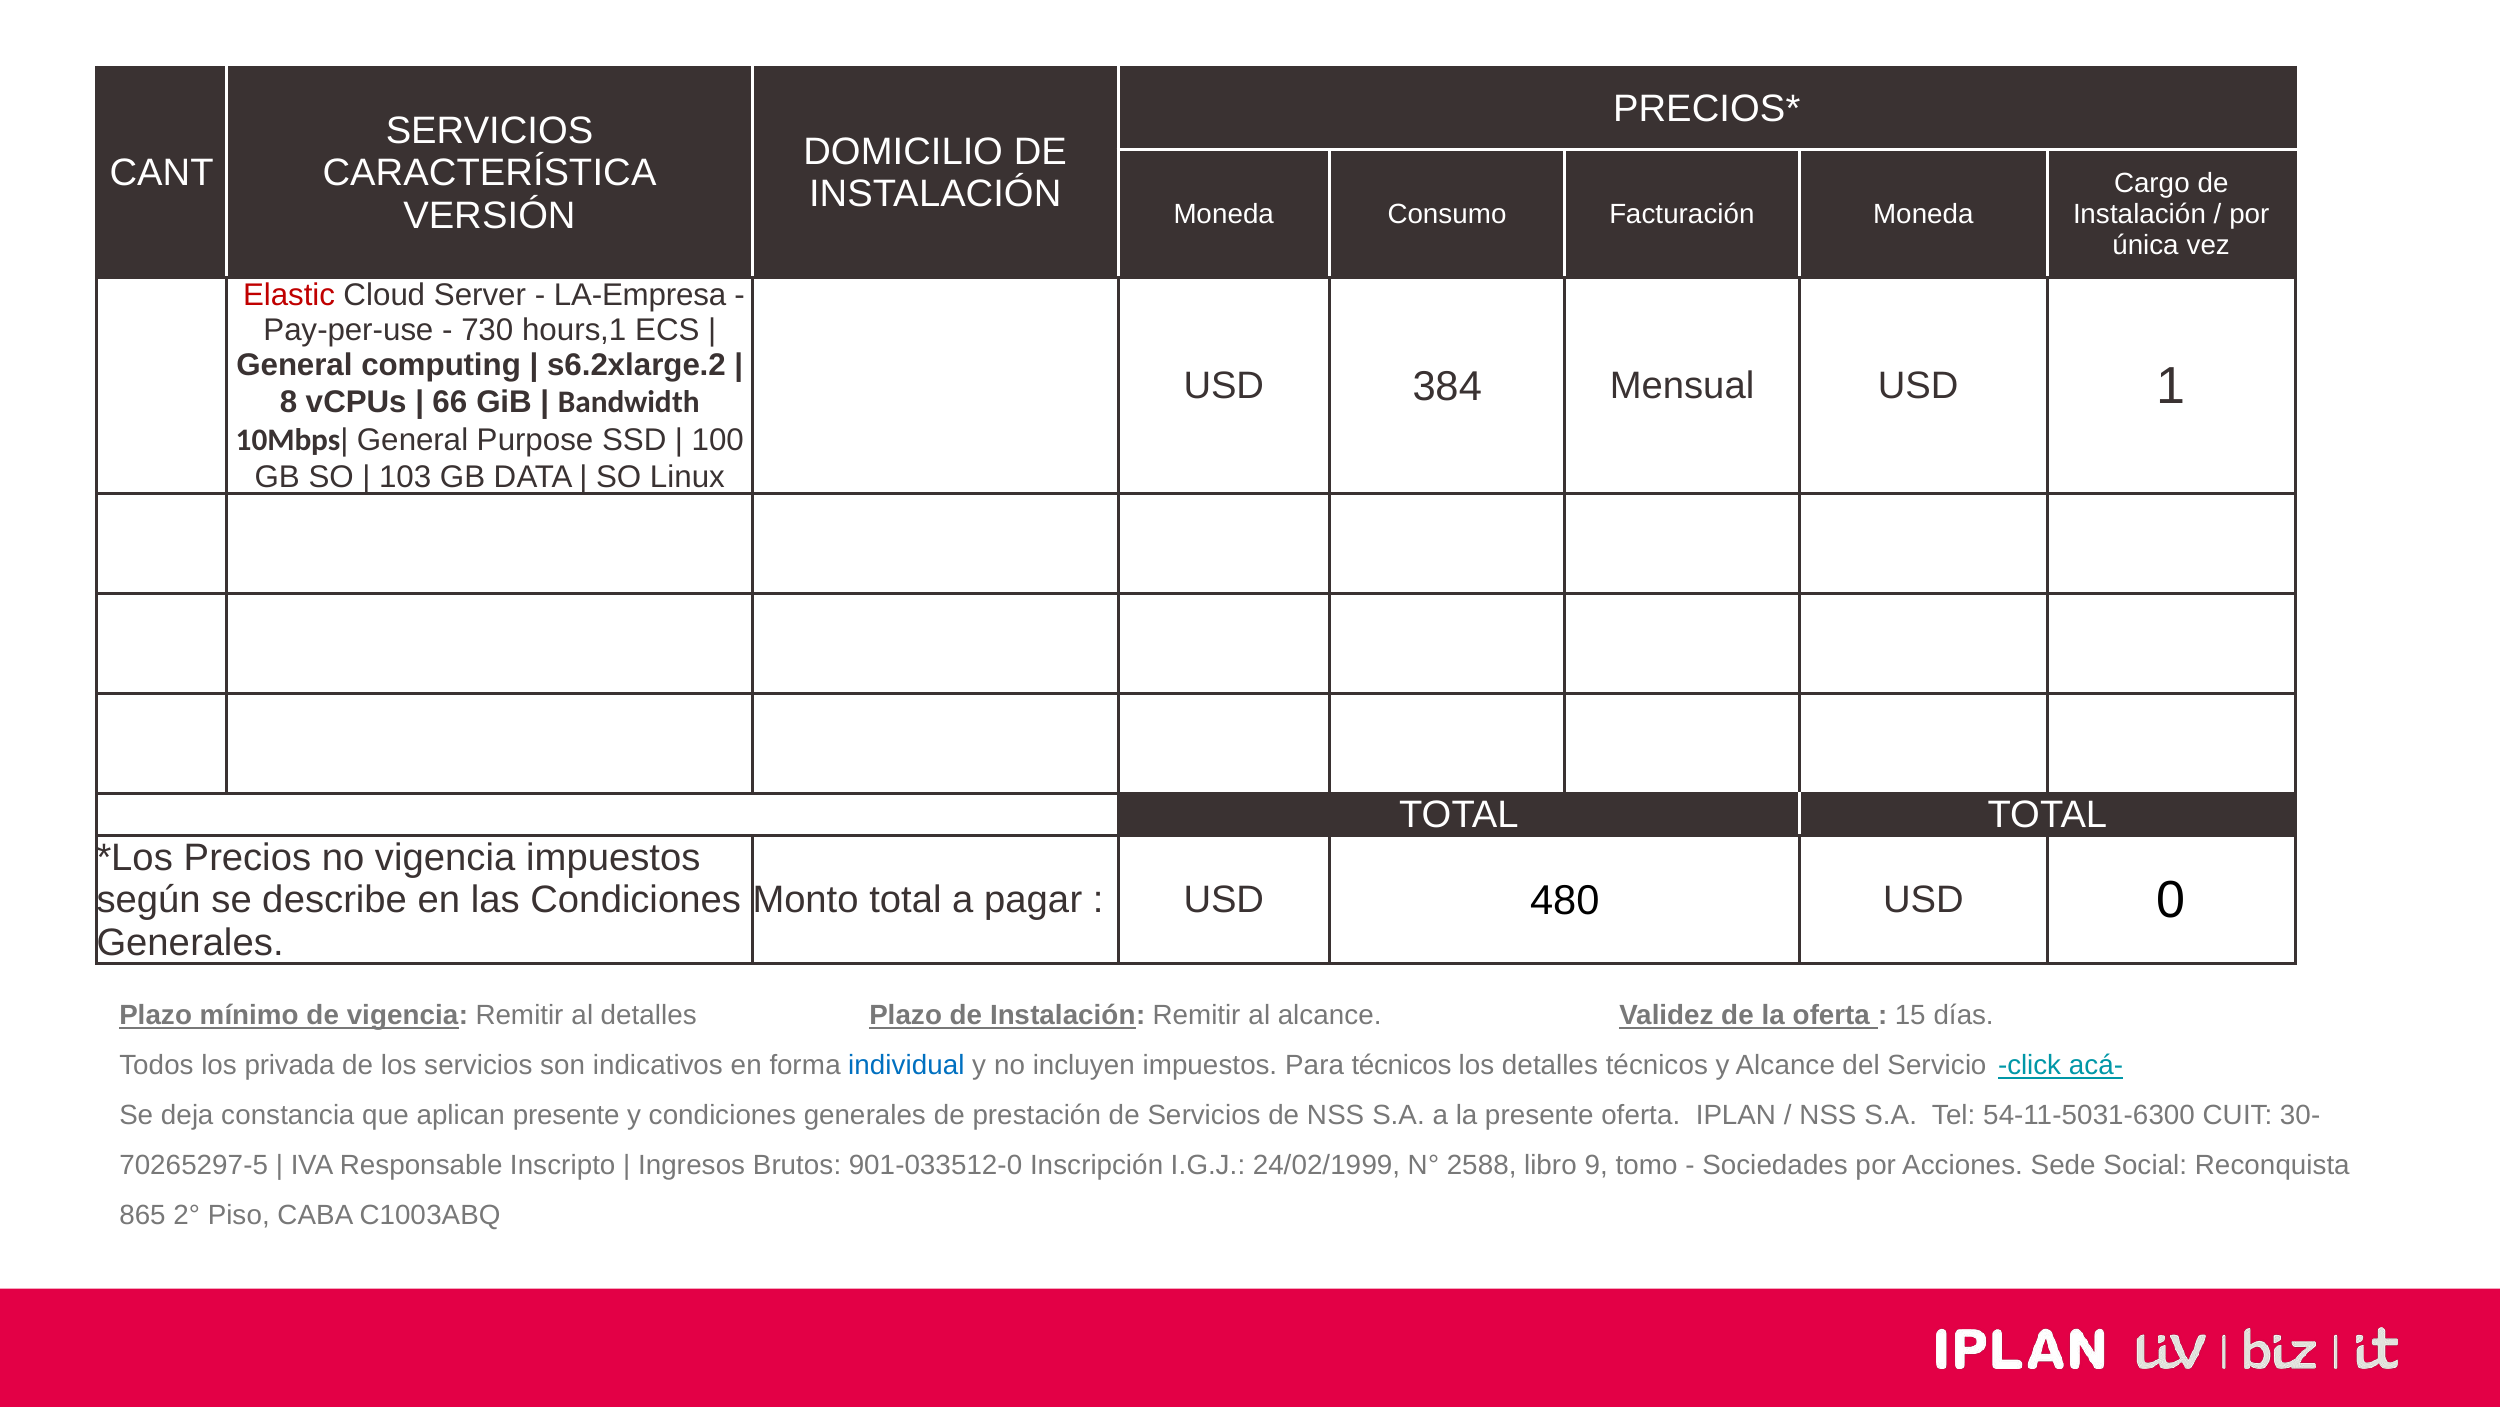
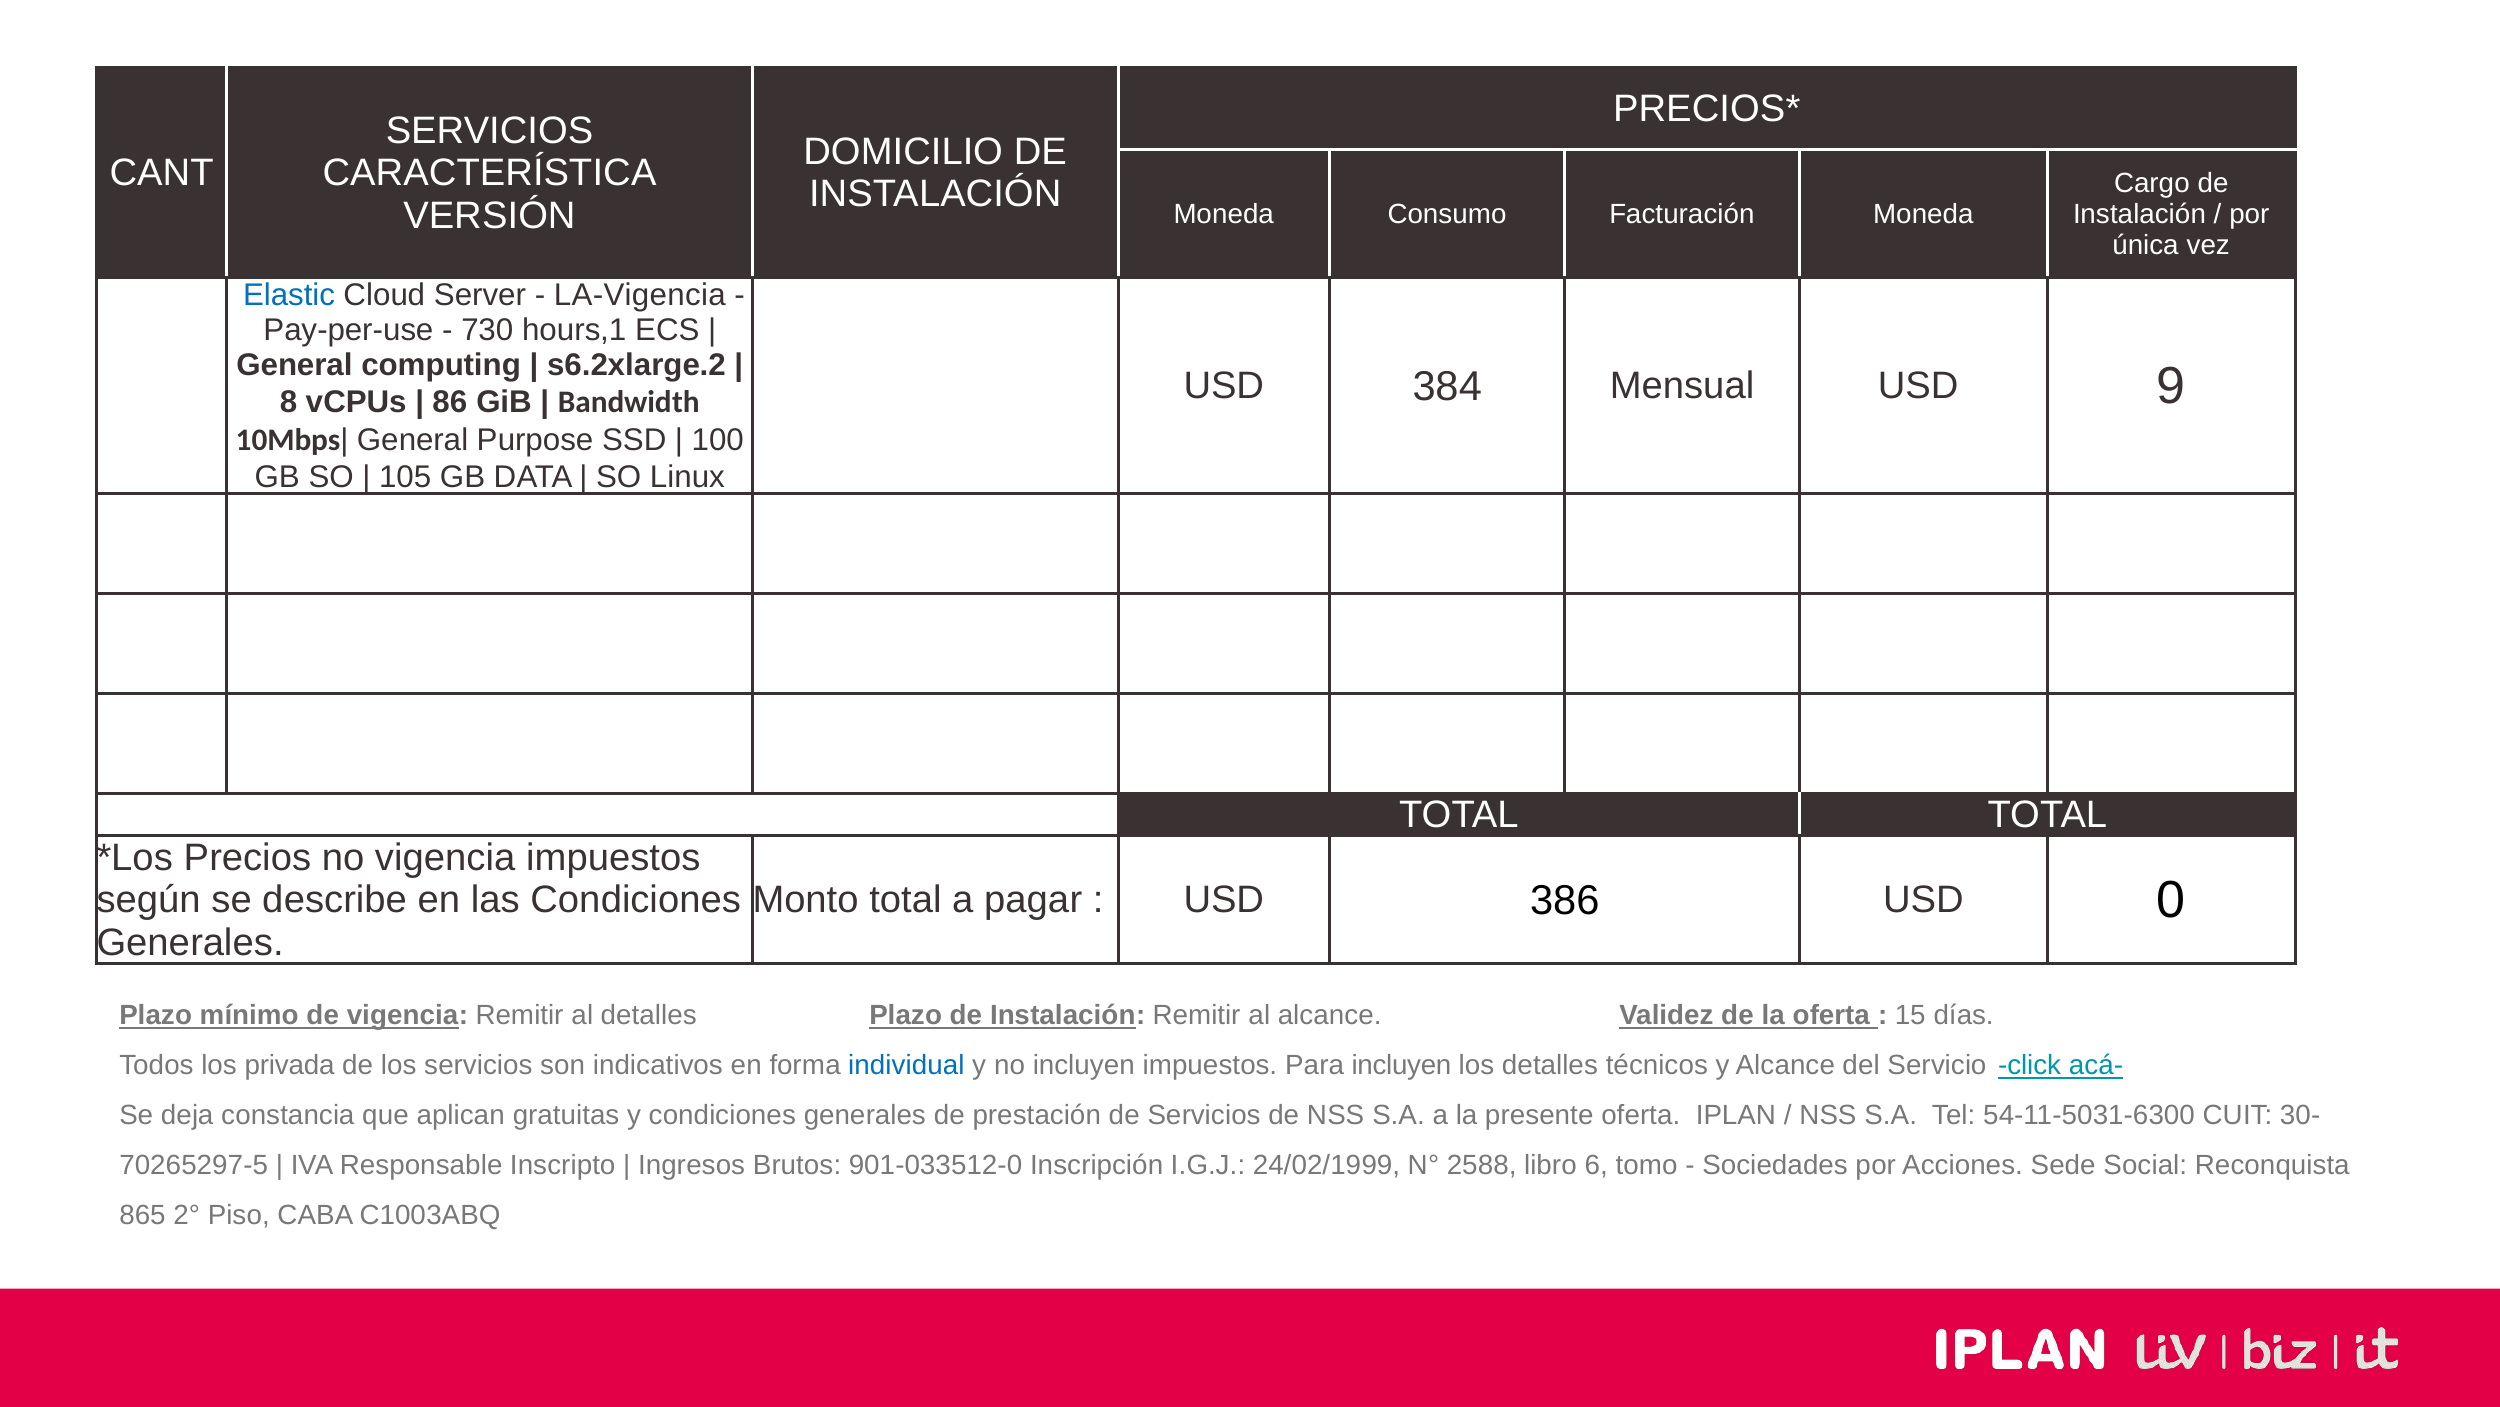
Elastic colour: red -> blue (289, 295)
LA-Empresa: LA-Empresa -> LA-Vigencia (640, 295)
1: 1 -> 9 (2171, 386)
66: 66 -> 86 (450, 402)
103: 103 -> 105 (405, 476)
480: 480 -> 386 (1565, 900)
Para técnicos: técnicos -> incluyen (1401, 1065)
aplican presente: presente -> gratuitas (566, 1115)
9: 9 -> 6 (1596, 1165)
